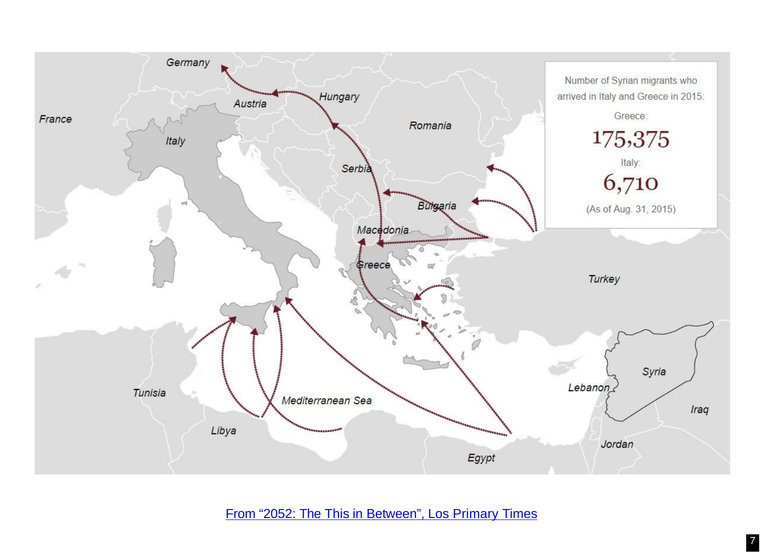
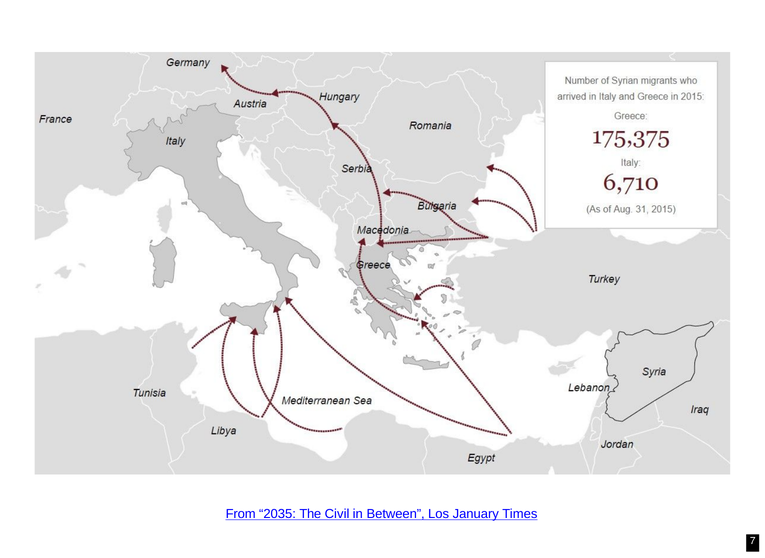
2052: 2052 -> 2035 (277, 514)
This: This -> Civil (337, 514)
Primary: Primary -> January (476, 514)
